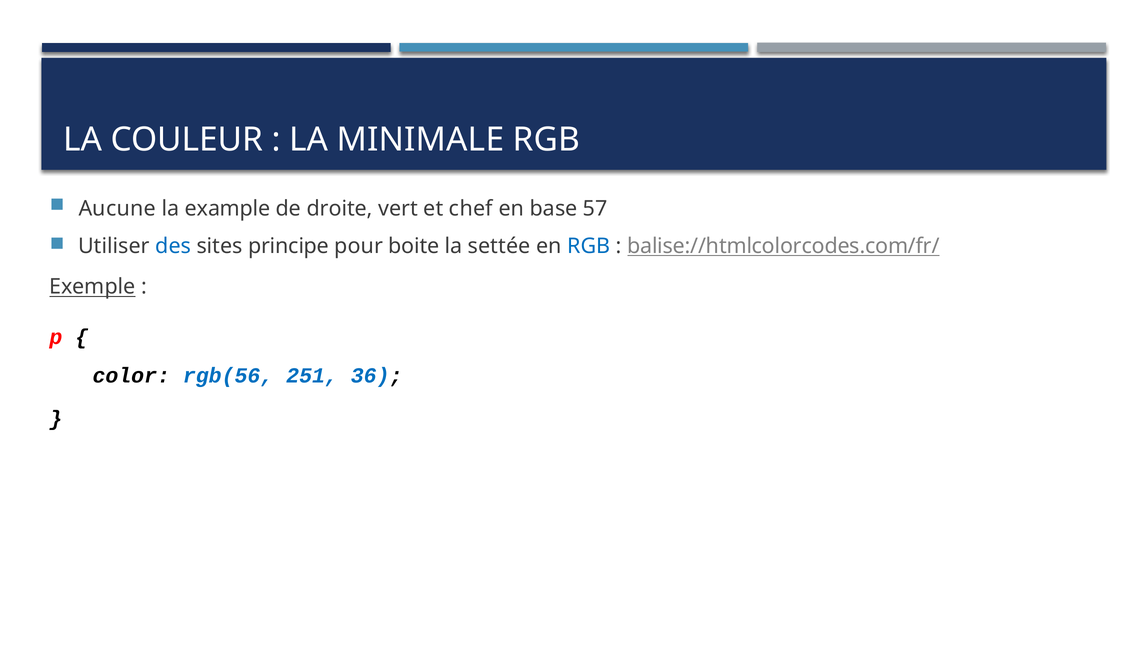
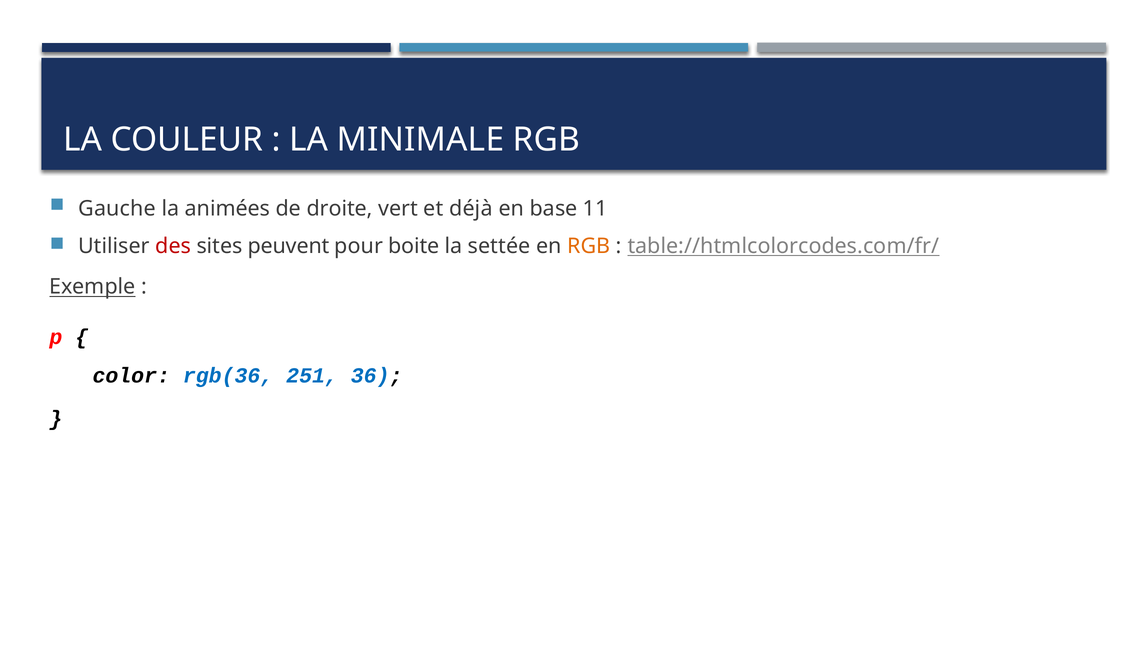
Aucune: Aucune -> Gauche (117, 209)
example: example -> animées (228, 209)
chef: chef -> déjà (471, 209)
57: 57 -> 11 (595, 209)
des colour: blue -> red (173, 246)
principe: principe -> peuvent (289, 246)
RGB colour: blue -> orange (589, 246)
balise://htmlcolorcodes.com/fr/: balise://htmlcolorcodes.com/fr/ -> table://htmlcolorcodes.com/fr/ (783, 246)
rgb(56: rgb(56 -> rgb(36 (228, 376)
